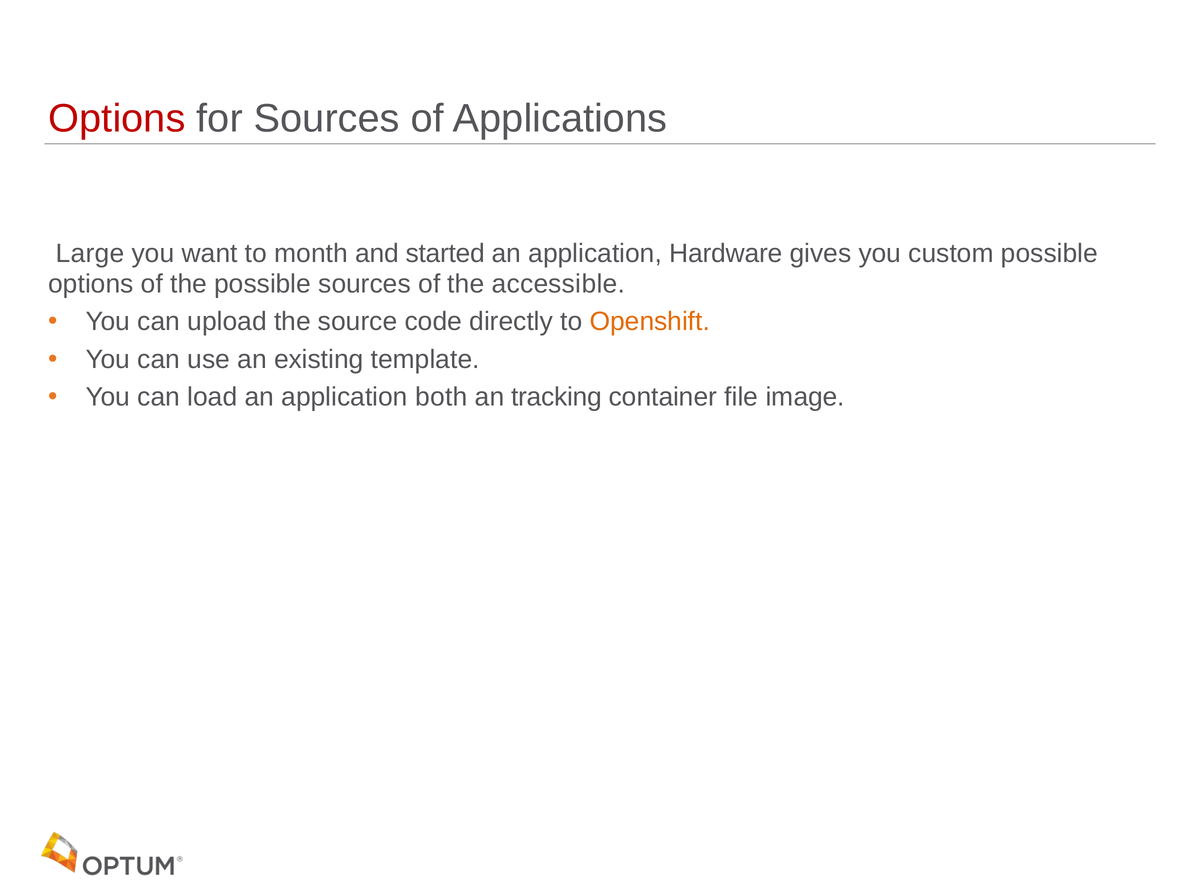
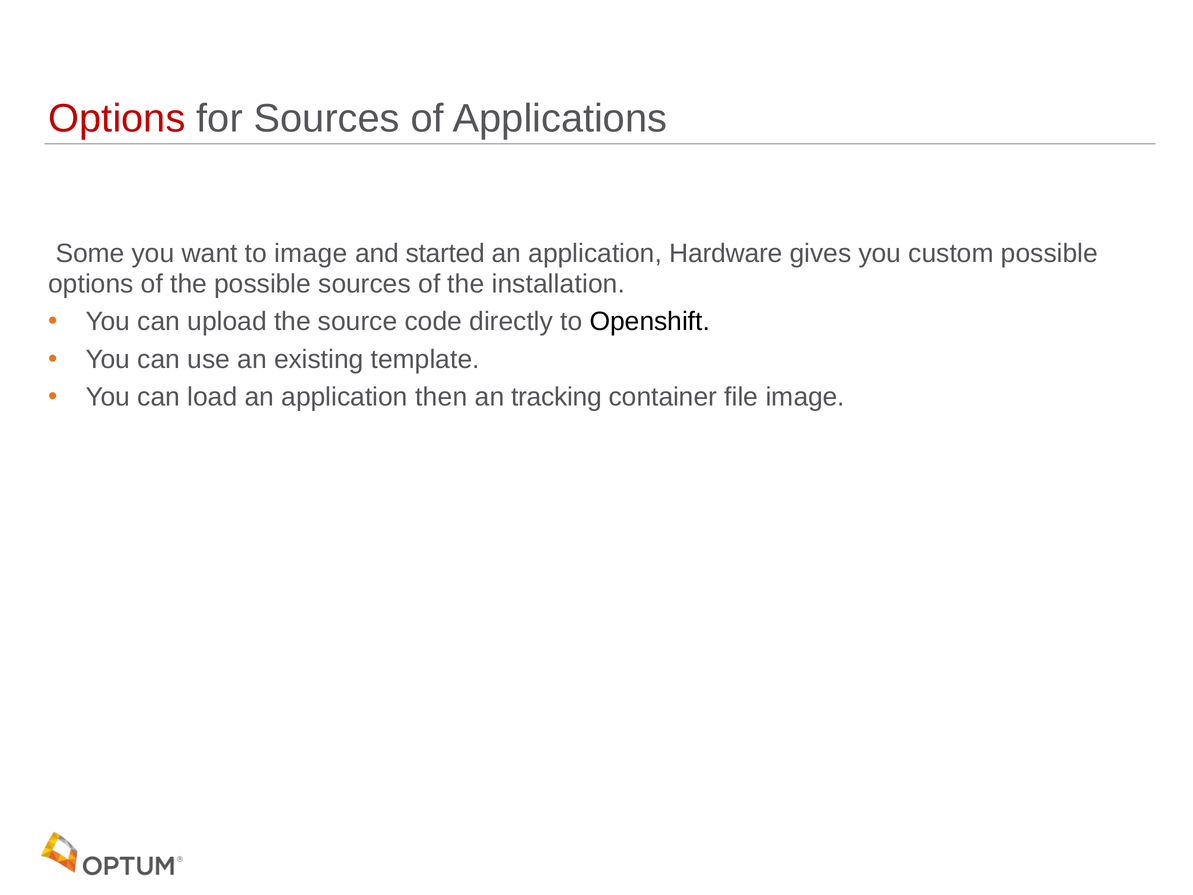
Large: Large -> Some (90, 254)
to month: month -> image (311, 254)
accessible: accessible -> installation (558, 284)
Openshift colour: orange -> black (650, 321)
both: both -> then (441, 397)
